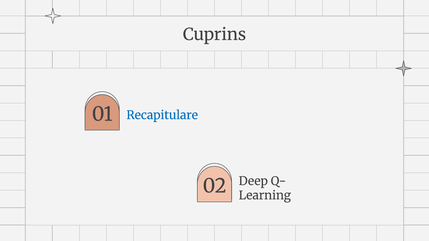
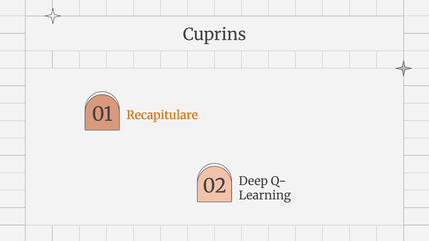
Recapitulare colour: blue -> orange (162, 115)
